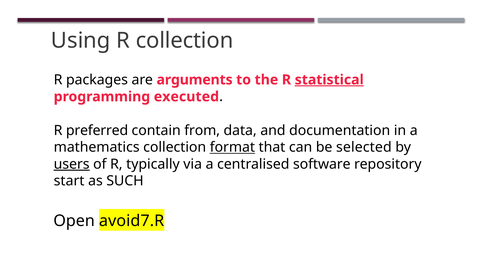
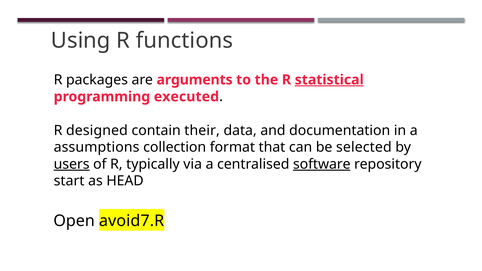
R collection: collection -> functions (184, 41)
preferred: preferred -> designed (97, 130)
from: from -> their (202, 130)
mathematics: mathematics -> assumptions (97, 147)
format underline: present -> none (232, 147)
software underline: none -> present (322, 164)
SUCH: SUCH -> HEAD (125, 181)
